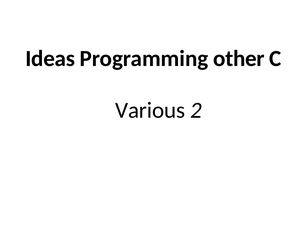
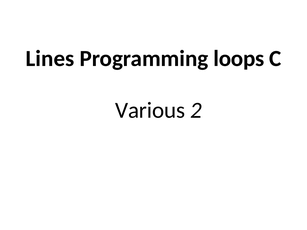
Ideas: Ideas -> Lines (50, 59)
other: other -> loops (239, 59)
